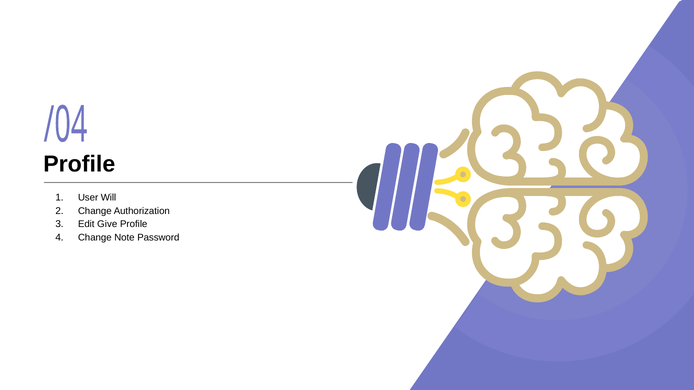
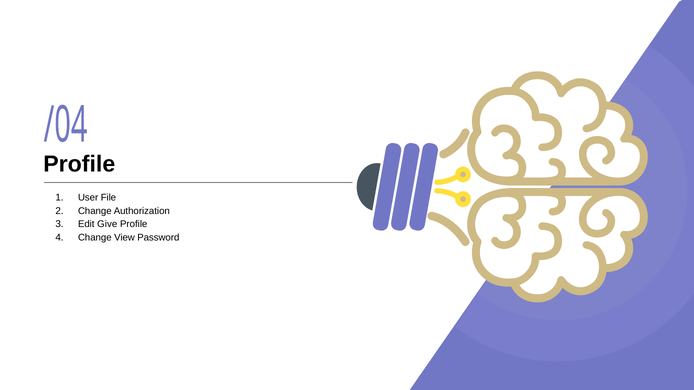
Will: Will -> File (108, 198)
Note: Note -> View (124, 238)
